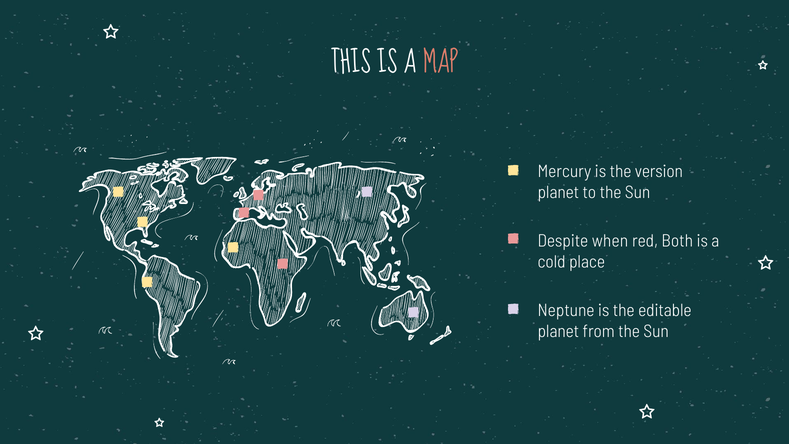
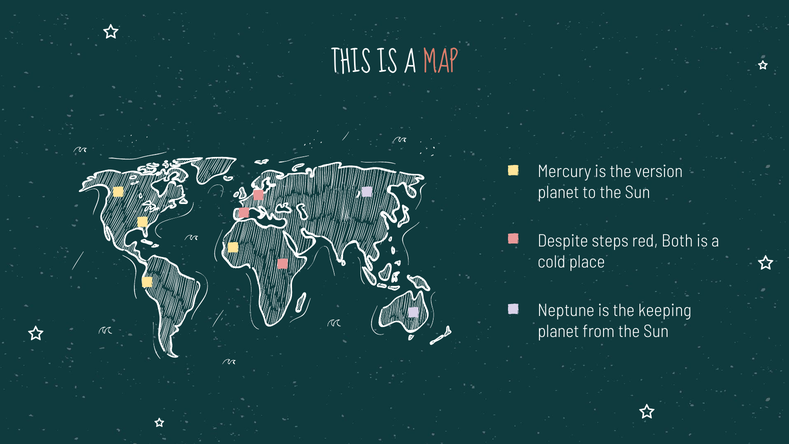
when: when -> steps (610, 241)
editable: editable -> keeping (665, 310)
